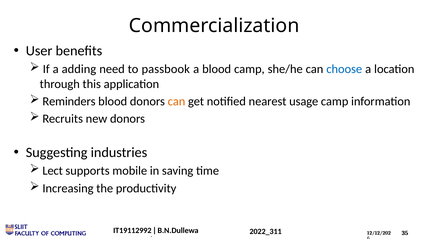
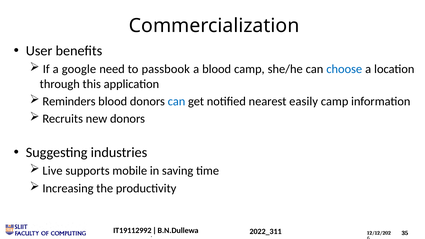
adding: adding -> google (79, 69)
can colour: orange -> blue (177, 101)
usage: usage -> easily (304, 101)
Lect: Lect -> Live (53, 171)
